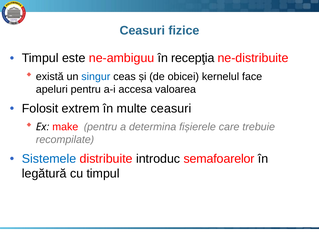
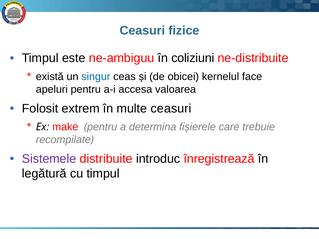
recepţia: recepţia -> coliziuni (193, 58)
Sistemele colour: blue -> purple (49, 159)
semafoarelor: semafoarelor -> înregistrează (219, 159)
